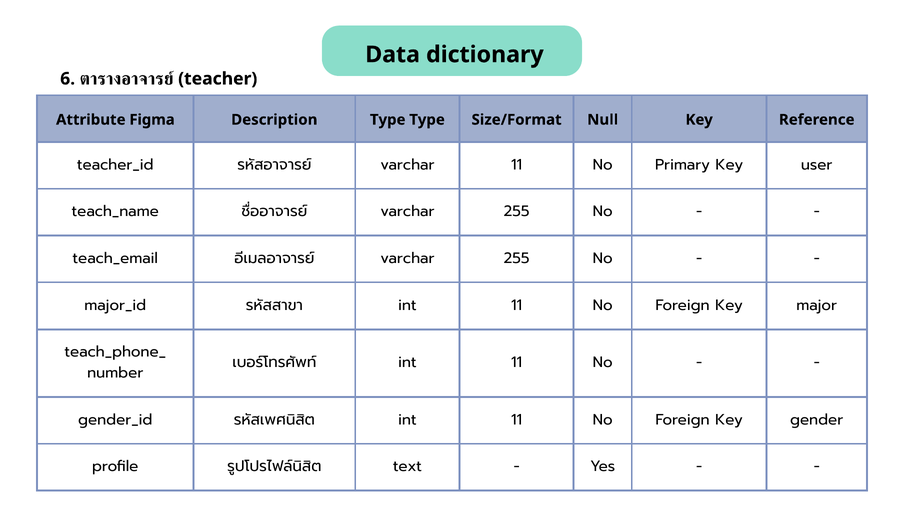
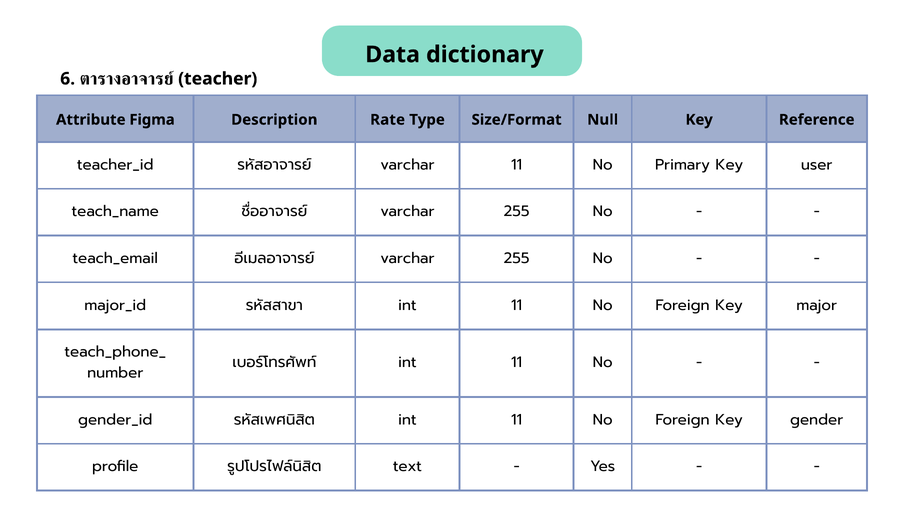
Description Type: Type -> Rate (388, 120)
